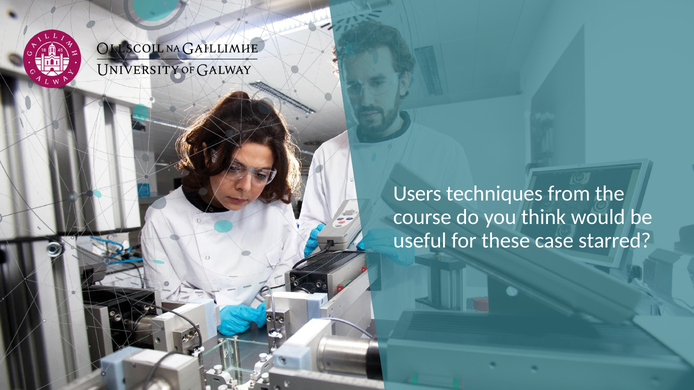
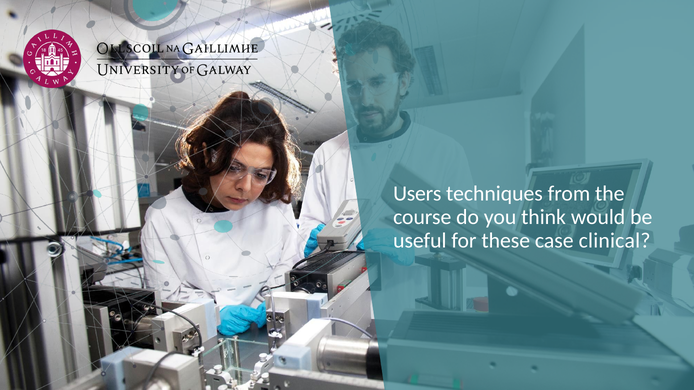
starred: starred -> clinical (615, 241)
